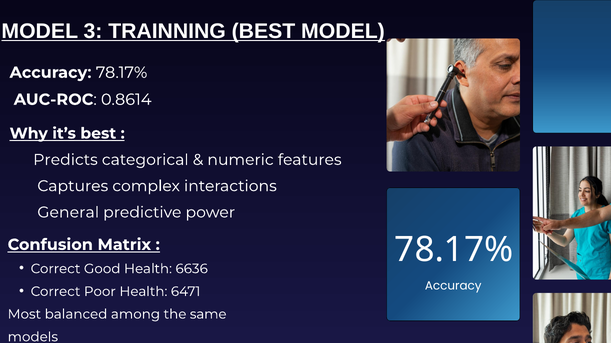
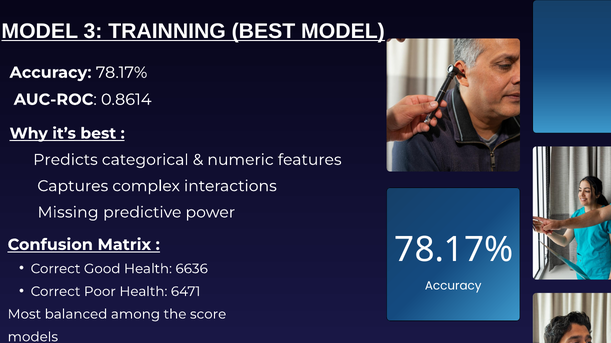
General: General -> Missing (68, 213)
same: same -> score (208, 315)
